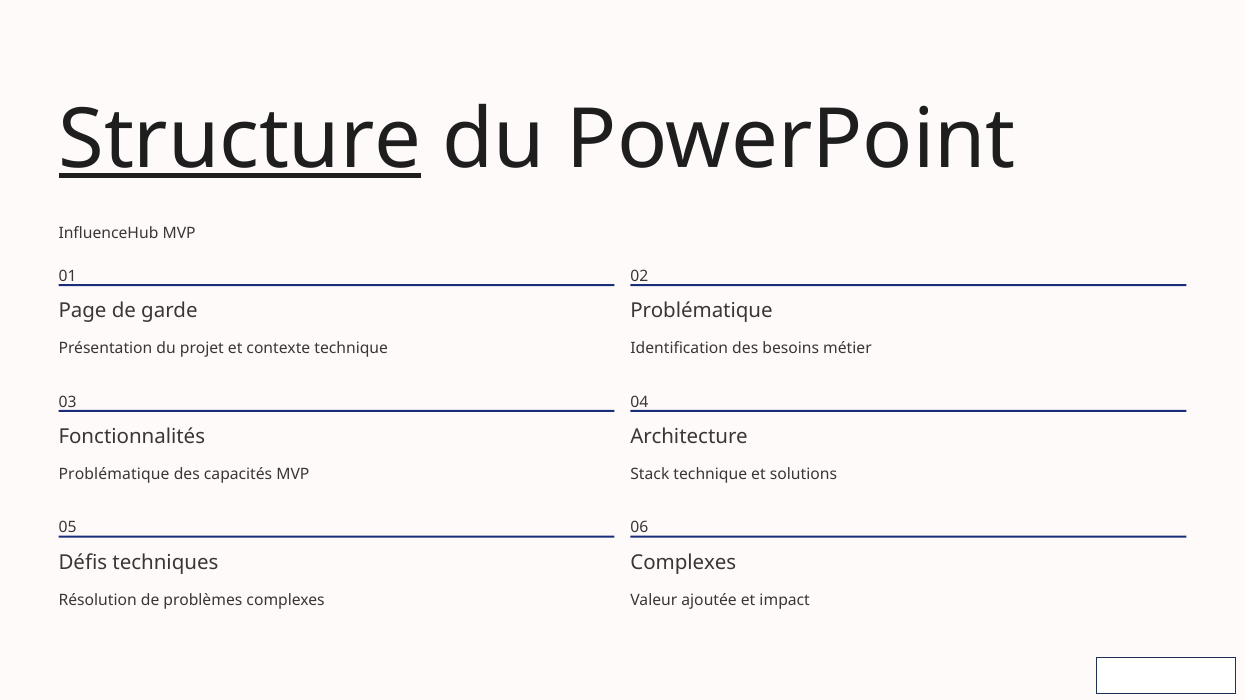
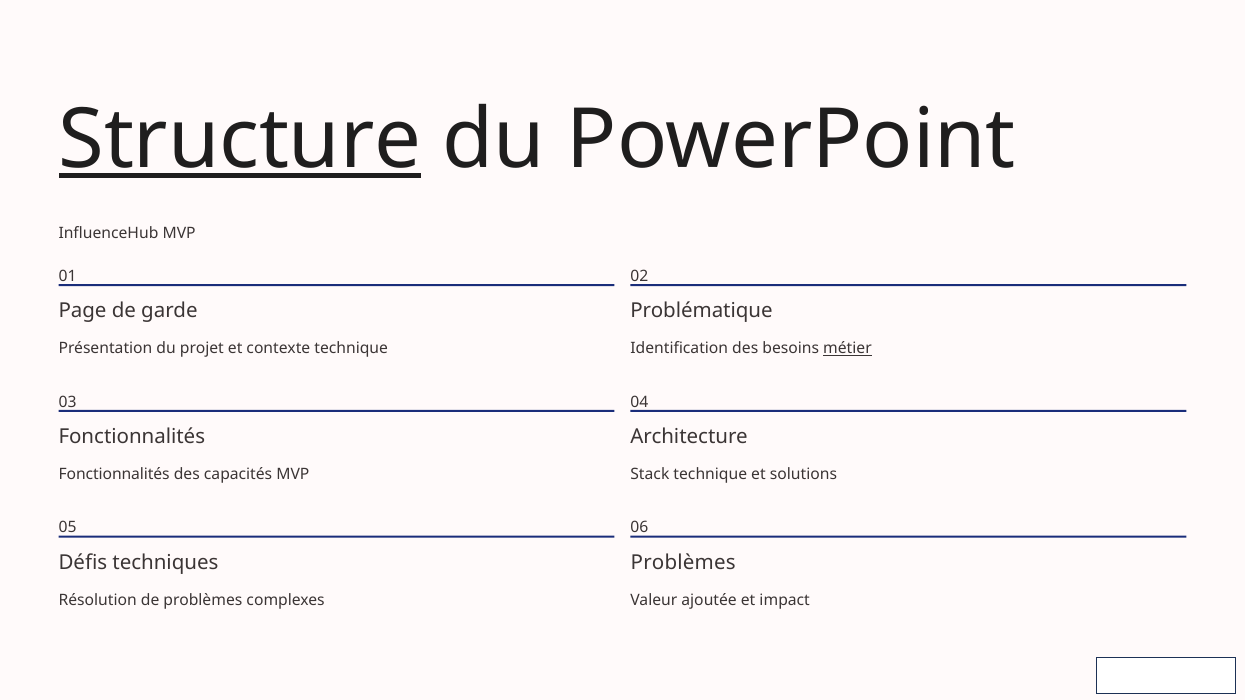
métier underline: none -> present (847, 349)
Problématique: Problématique -> Fonctionnalités (114, 475)
Complexes: Complexes -> Problèmes (683, 563)
